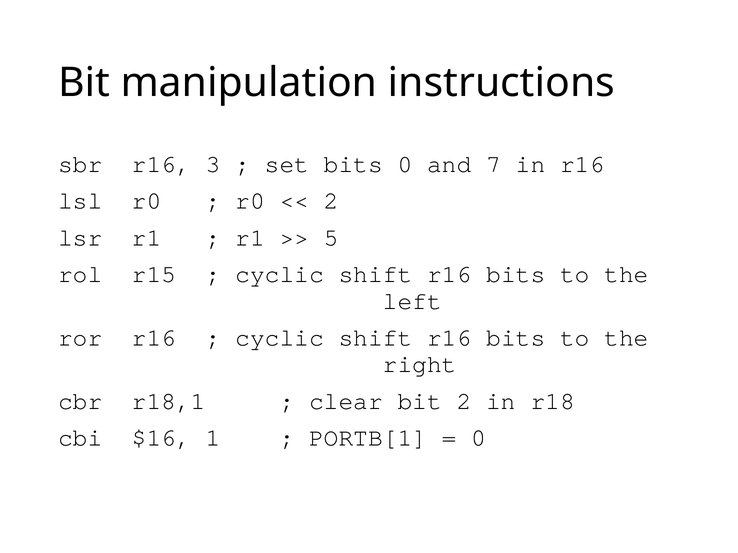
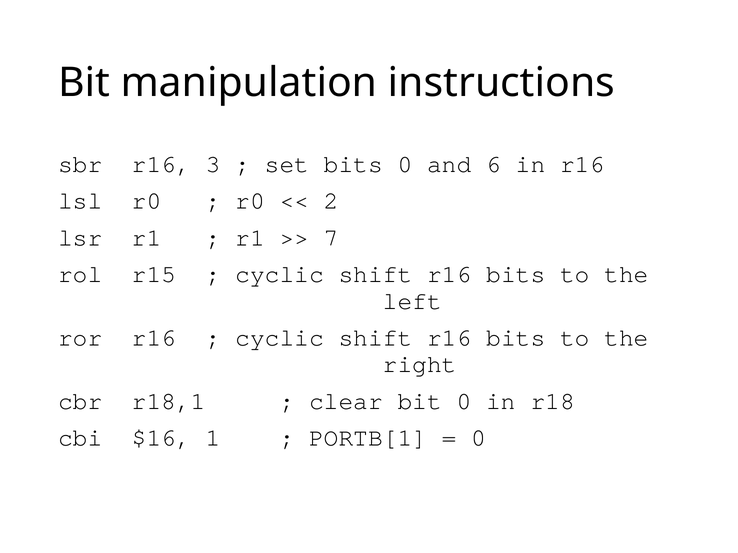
7: 7 -> 6 (494, 164)
5: 5 -> 7 (331, 238)
bit 2: 2 -> 0 (464, 401)
